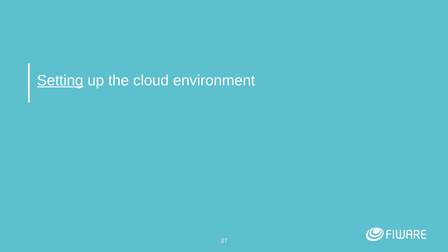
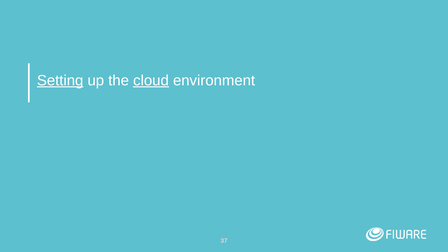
cloud underline: none -> present (151, 81)
